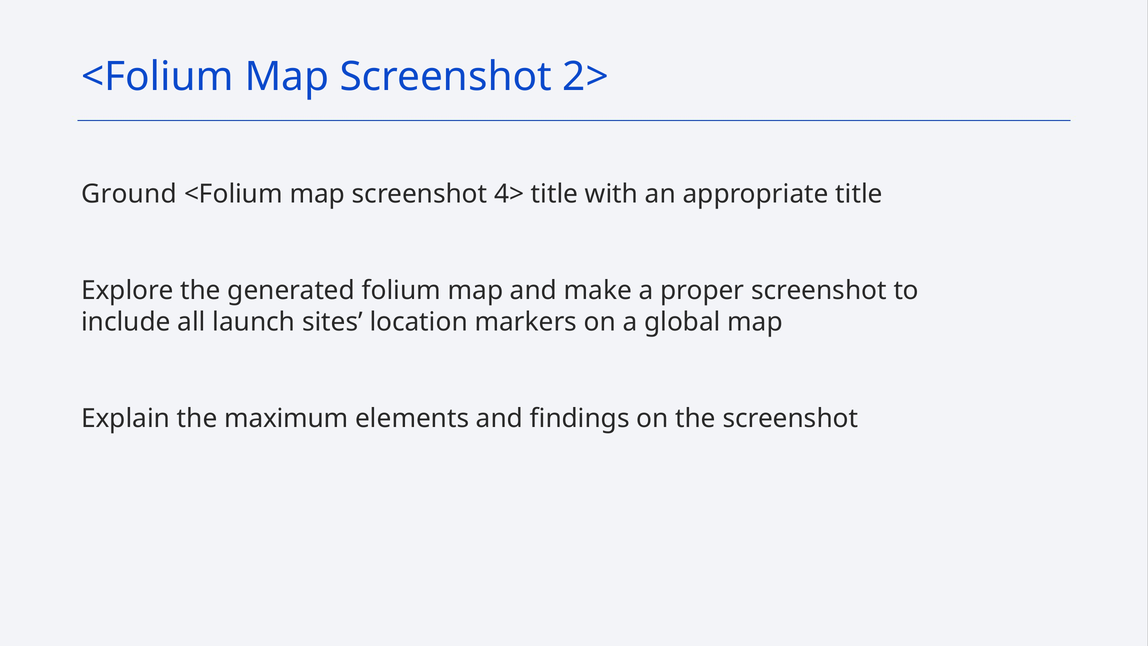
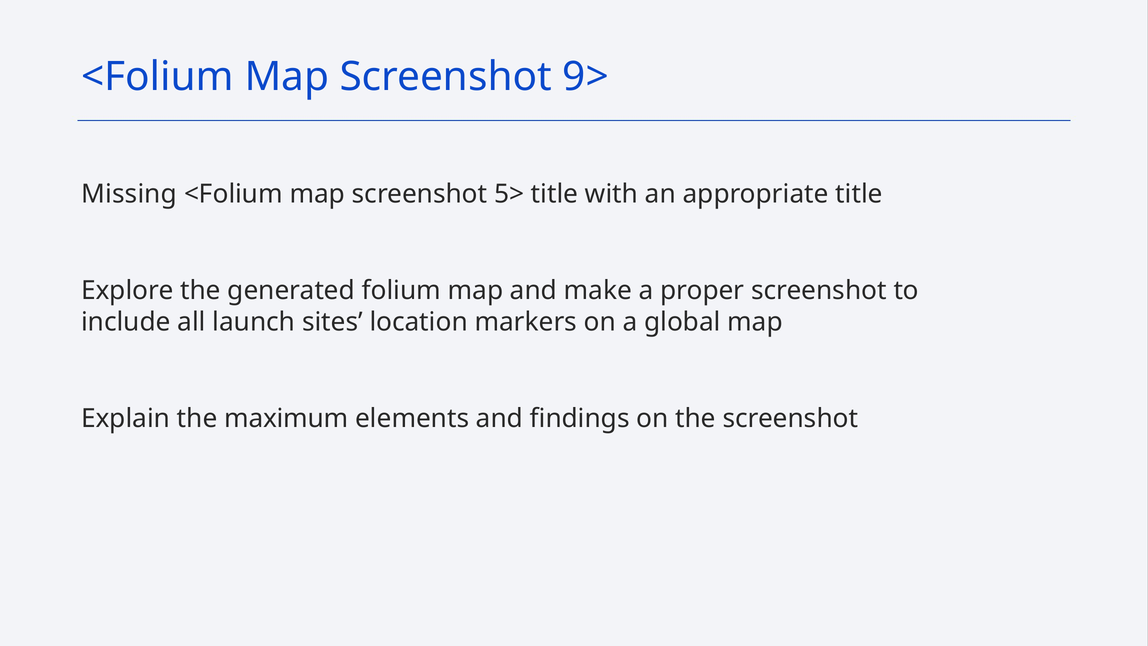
2>: 2> -> 9> (586, 77)
Ground: Ground -> Missing (129, 194)
4>: 4> -> 5> (509, 194)
